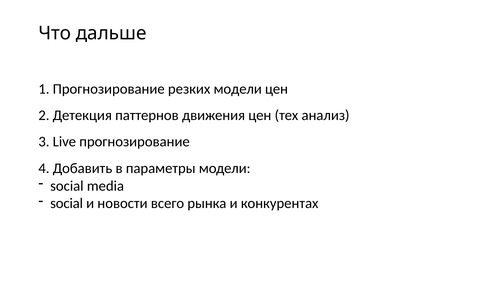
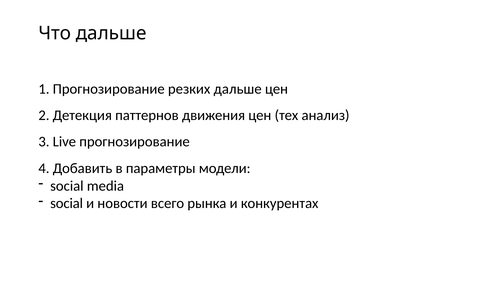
резких модели: модели -> дальше (238, 89)
